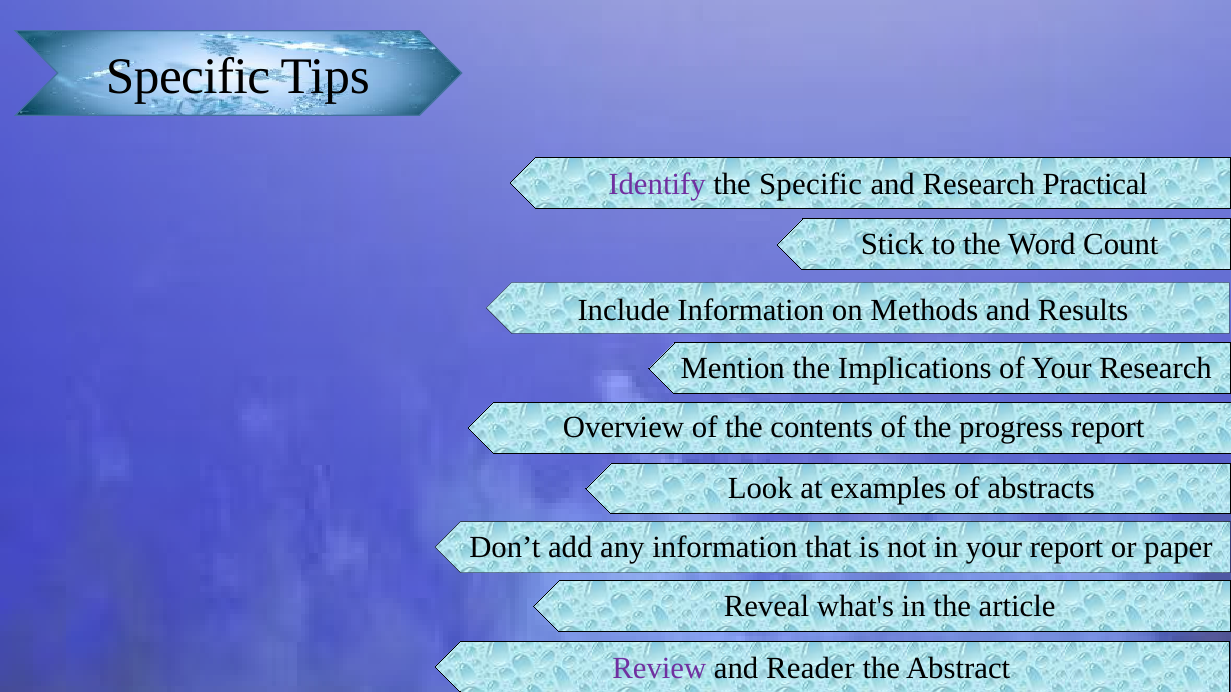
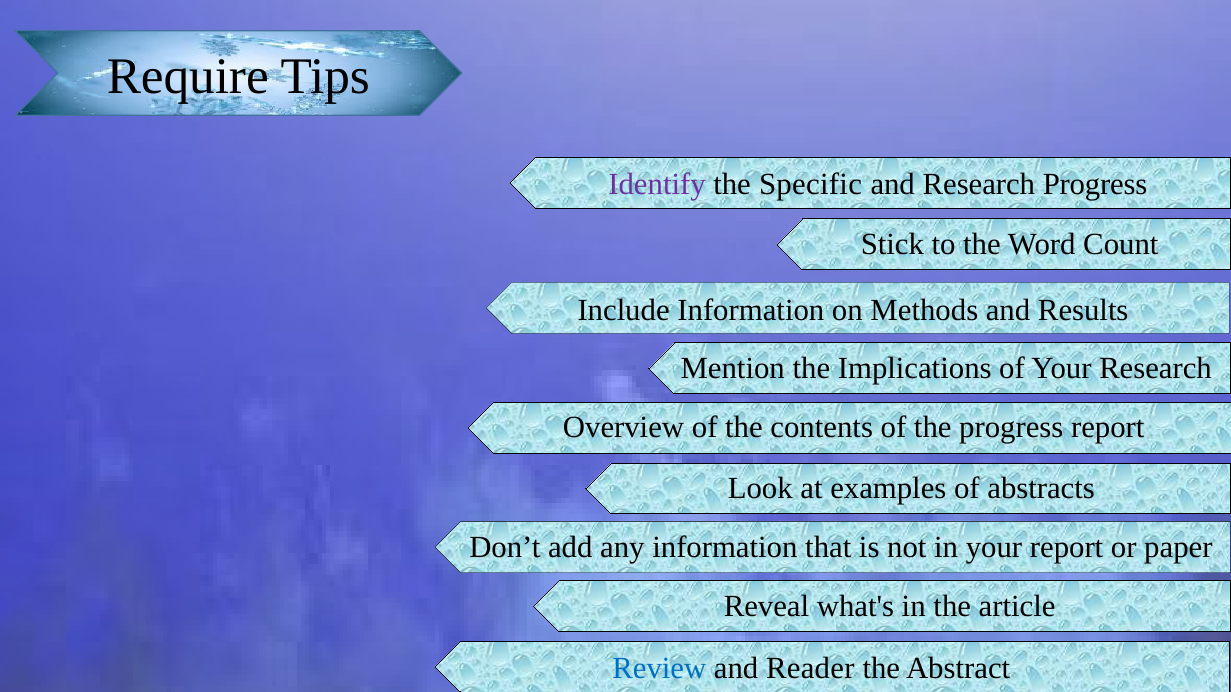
Specific: Specific -> Require (188, 77)
Research Practical: Practical -> Progress (1095, 185)
Review colour: purple -> blue (659, 669)
